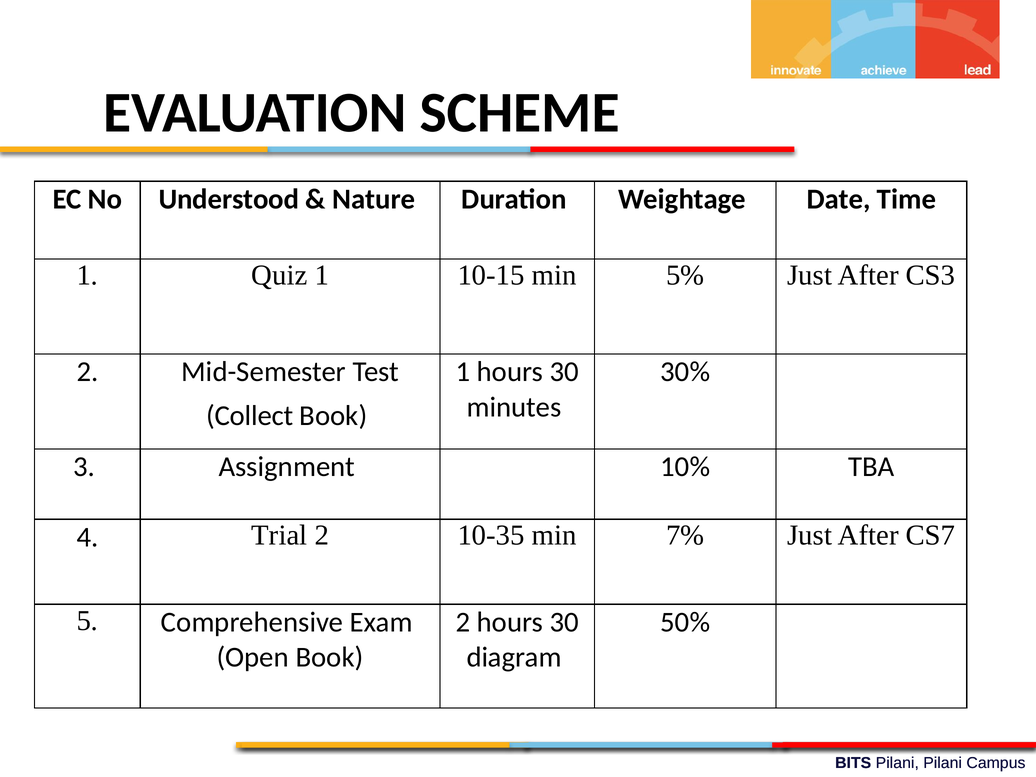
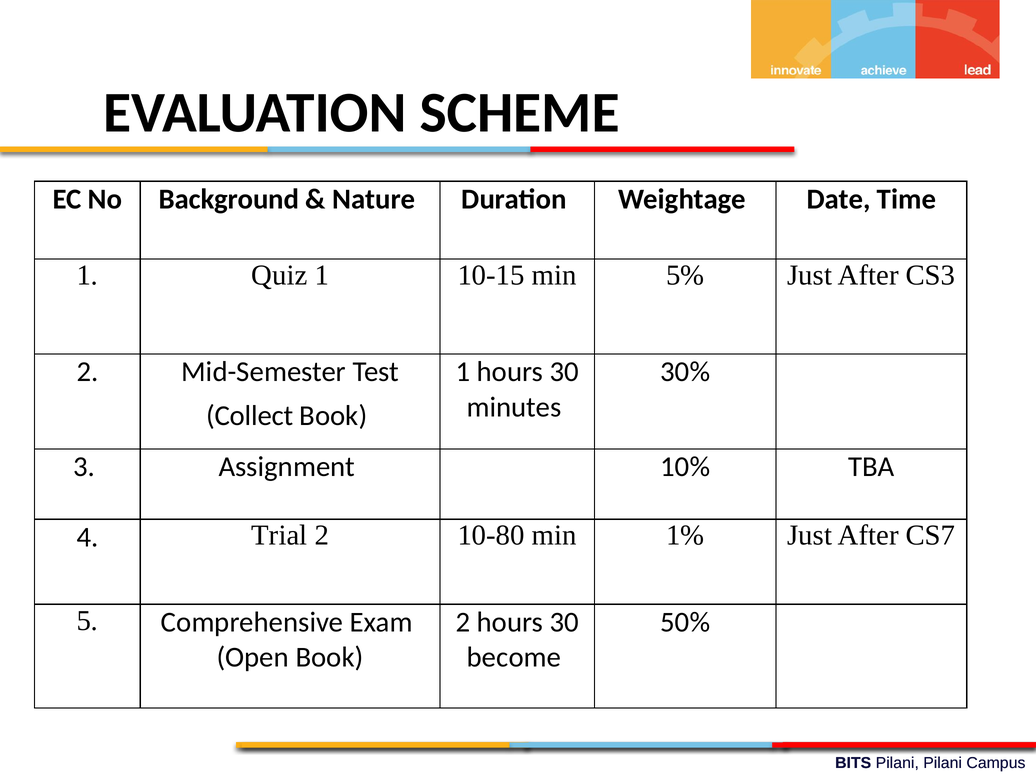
Understood: Understood -> Background (229, 199)
10-35: 10-35 -> 10-80 (491, 535)
7%: 7% -> 1% (685, 535)
diagram: diagram -> become (514, 657)
